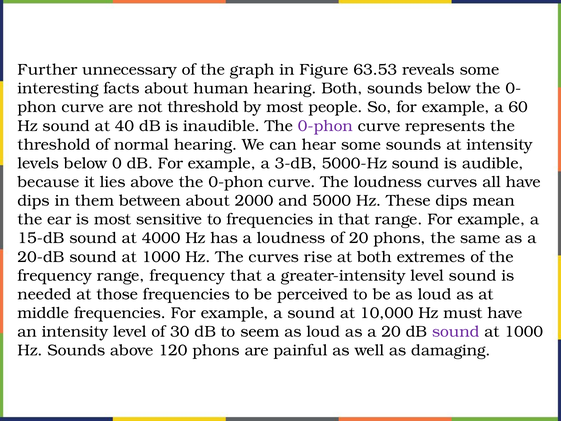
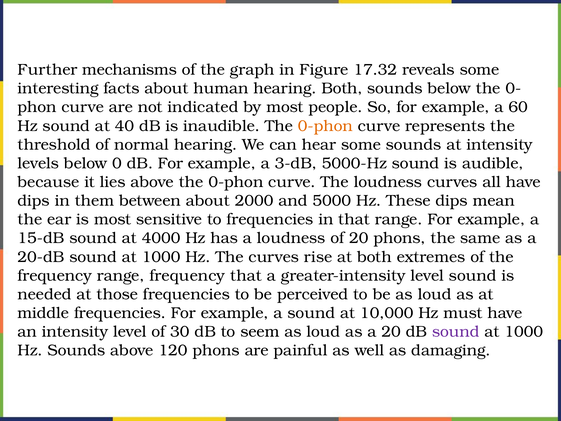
unnecessary: unnecessary -> mechanisms (130, 70)
63.53: 63.53 -> 17.32 (375, 70)
not threshold: threshold -> indicated (203, 107)
0-phon colour: purple -> orange (325, 126)
